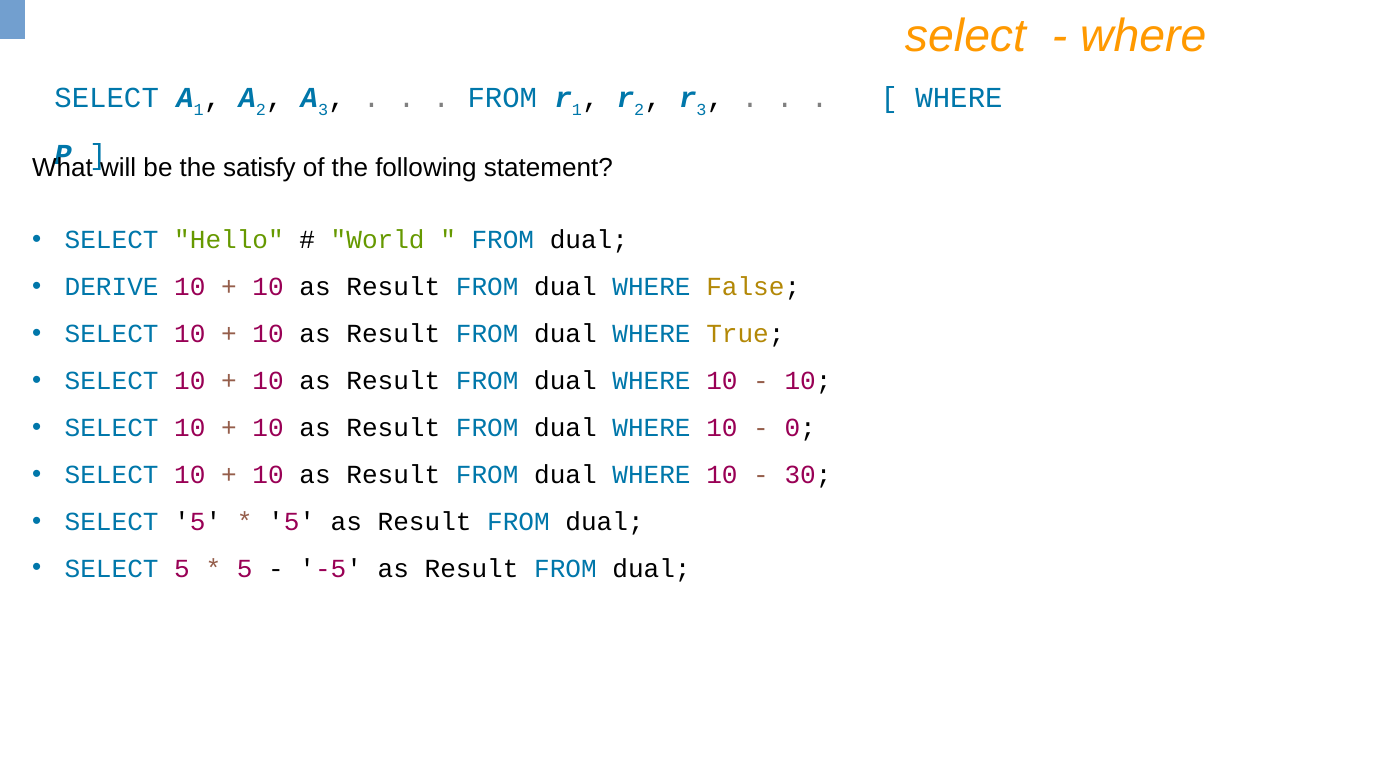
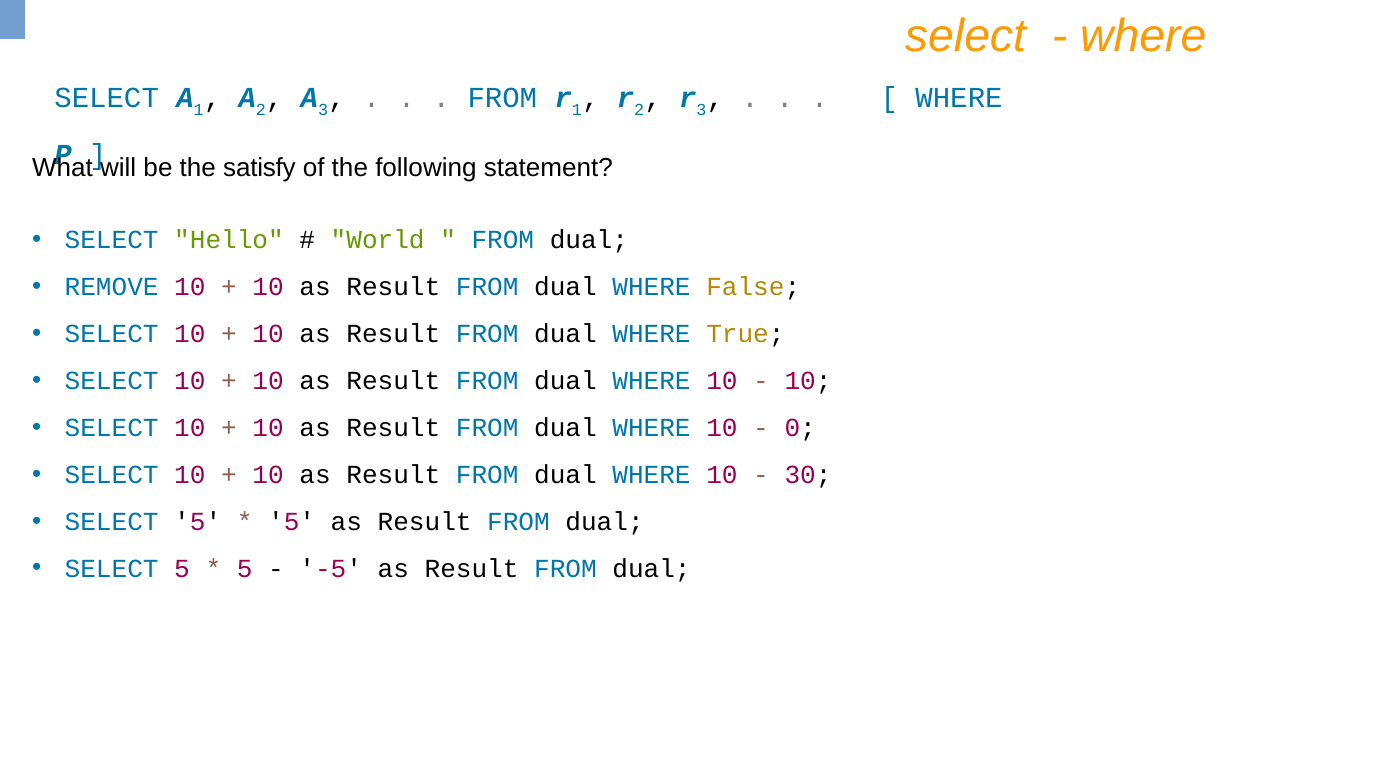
DERIVE: DERIVE -> REMOVE (112, 287)
